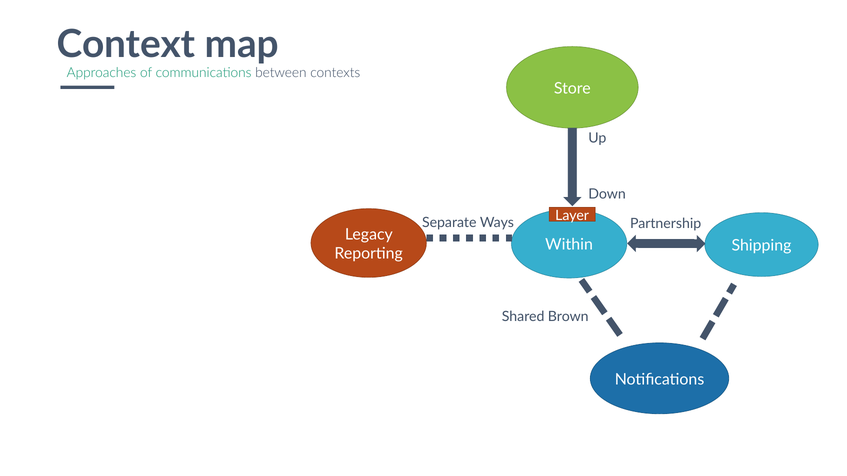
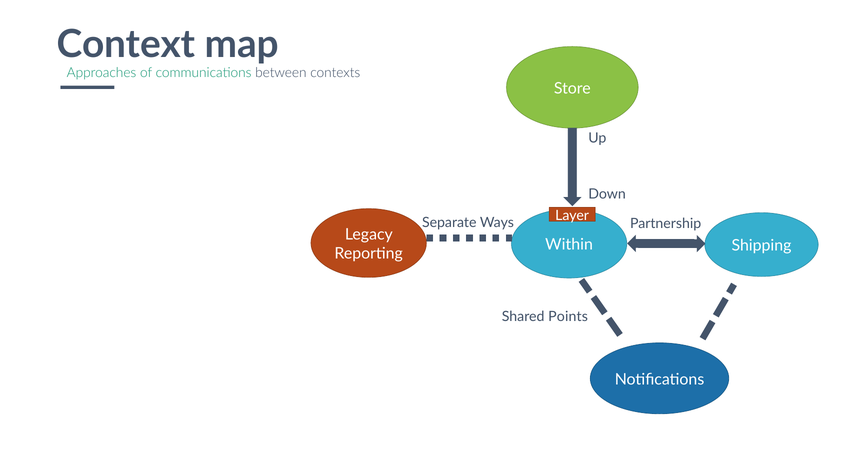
Brown: Brown -> Points (568, 317)
